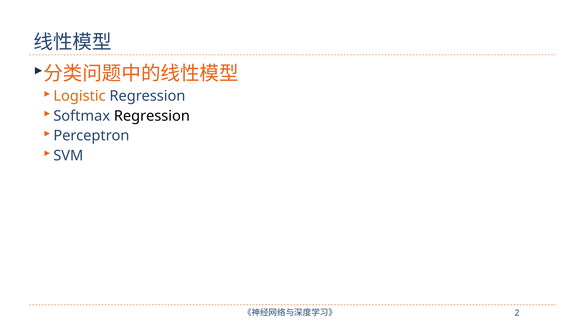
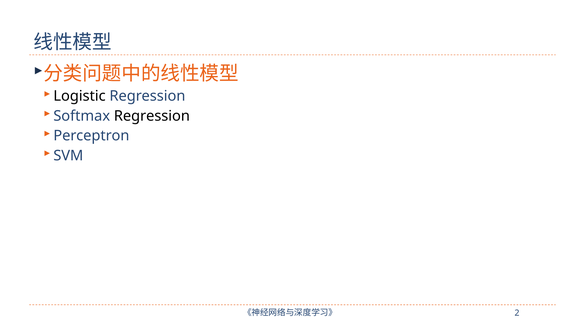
Logistic colour: orange -> black (80, 96)
